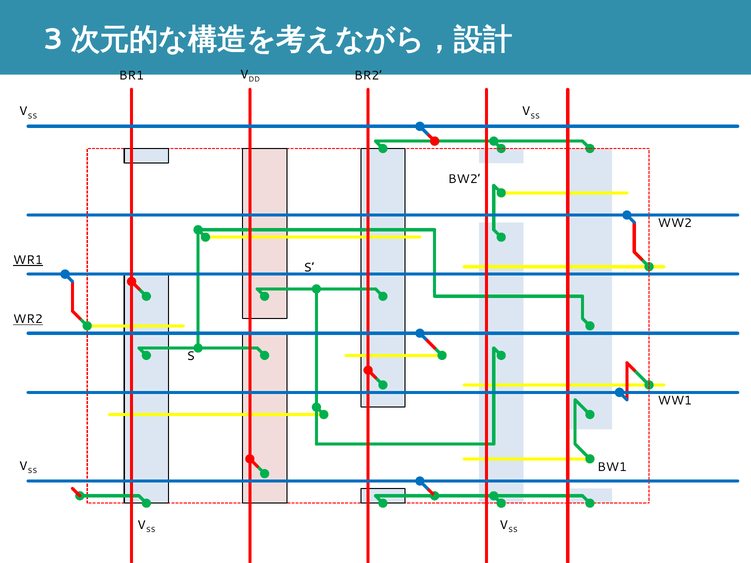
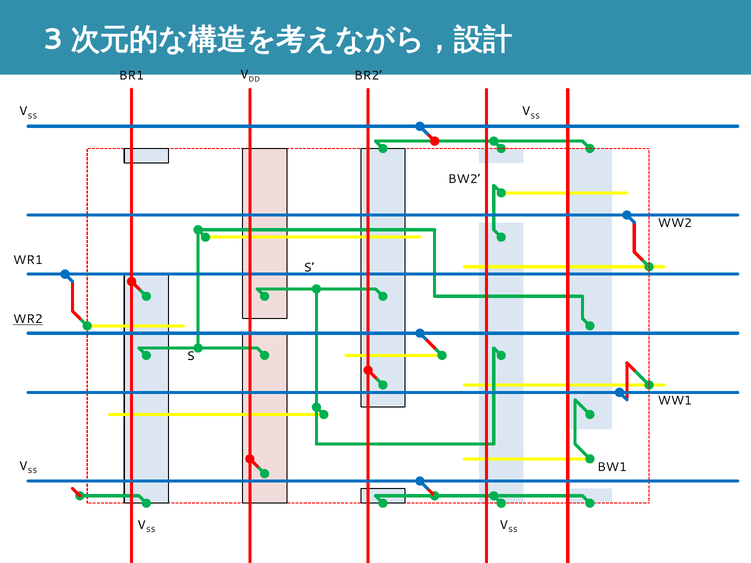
WR1 underline: present -> none (28, 260)
